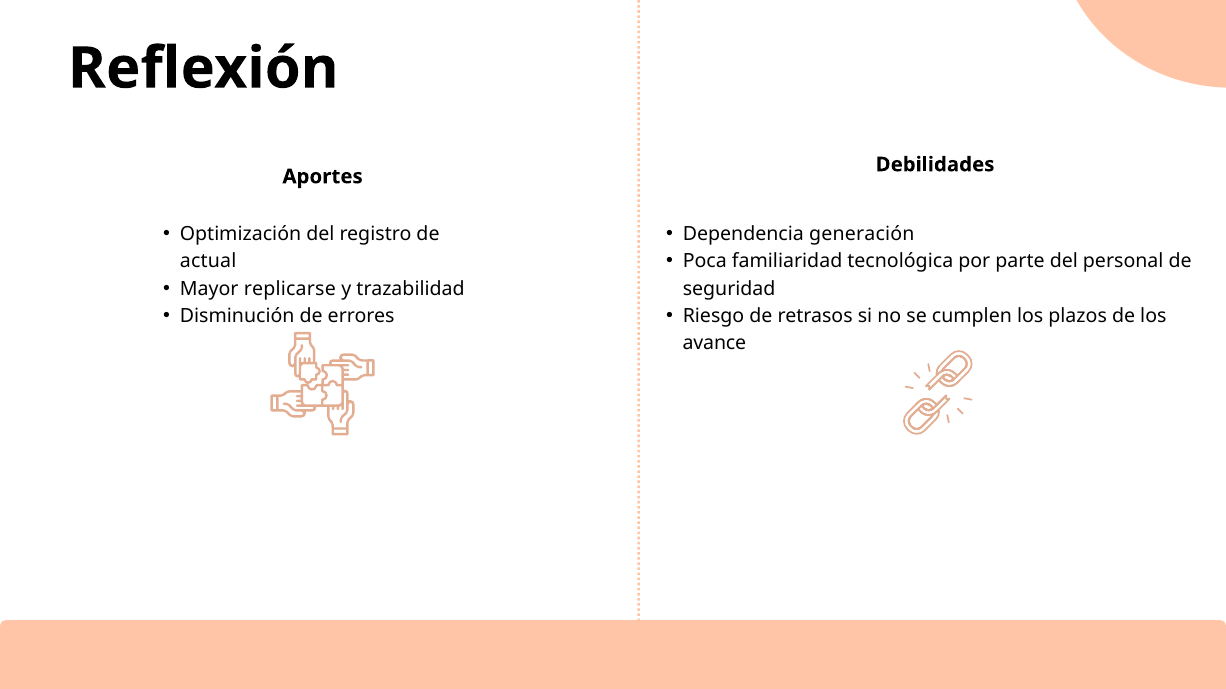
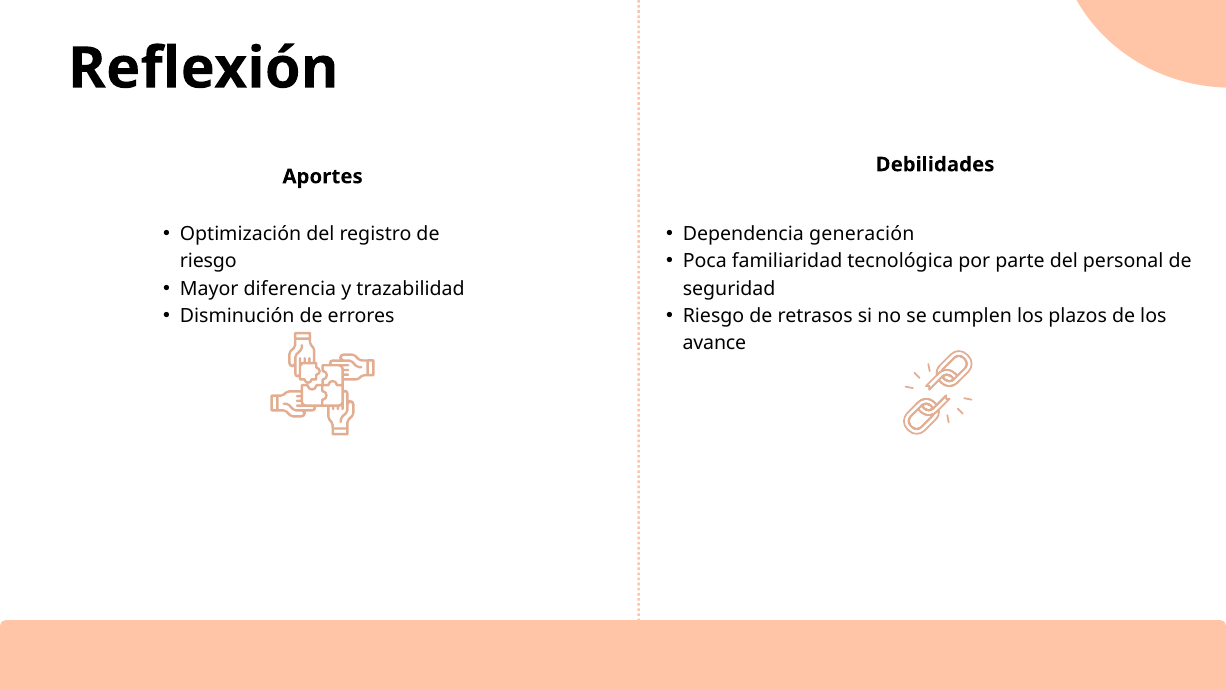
actual: actual -> riesgo (208, 262)
replicarse: replicarse -> diferencia (290, 289)
